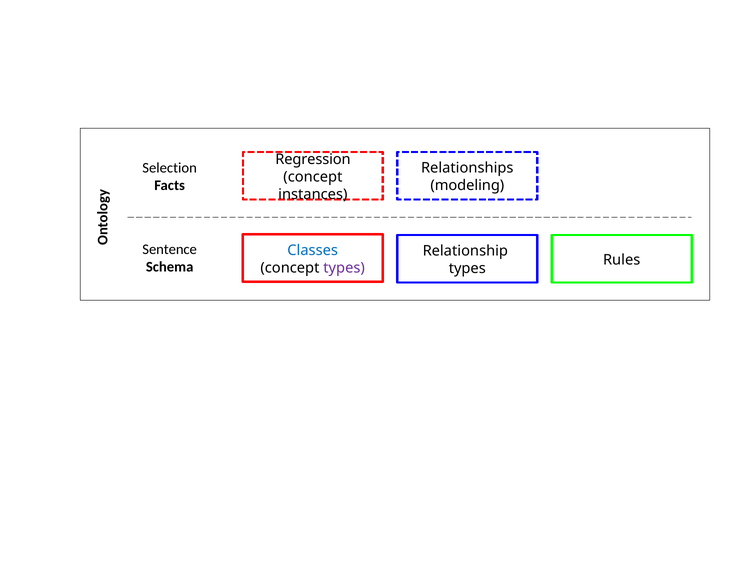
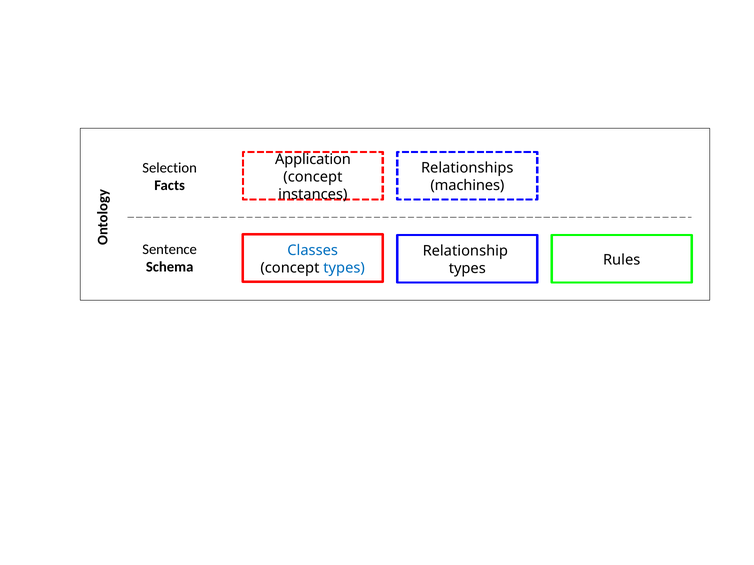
Regression: Regression -> Application (313, 159)
modeling: modeling -> machines (467, 186)
types colour: purple -> blue (344, 268)
